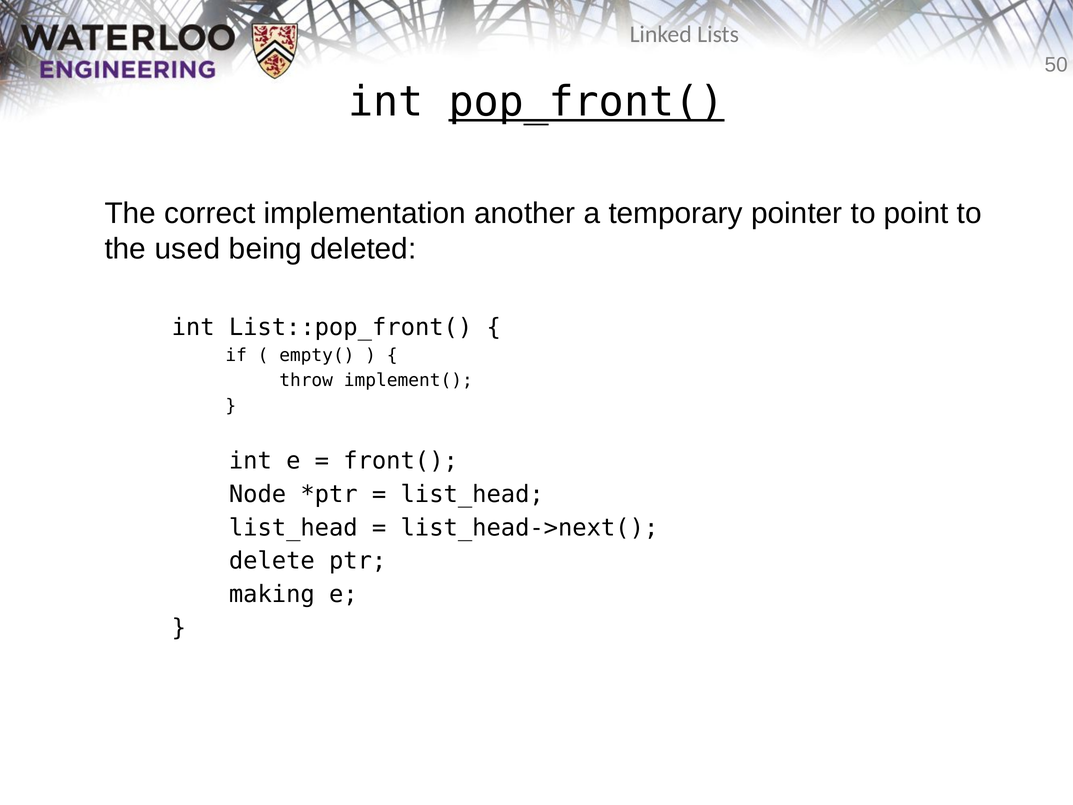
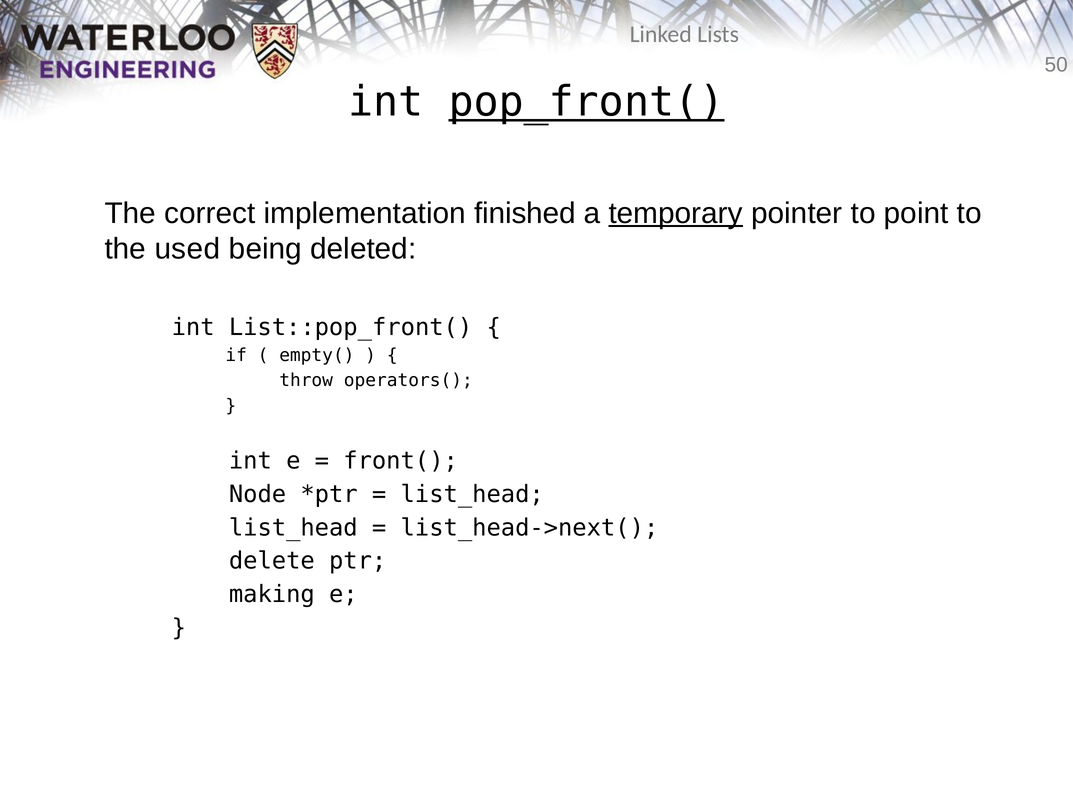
another: another -> finished (525, 213)
temporary underline: none -> present (676, 213)
implement(: implement( -> operators( (408, 380)
